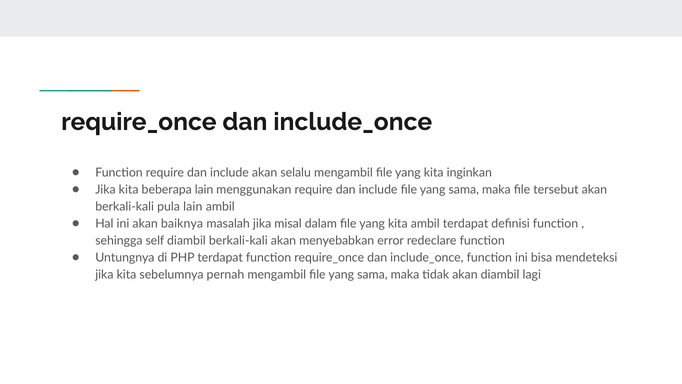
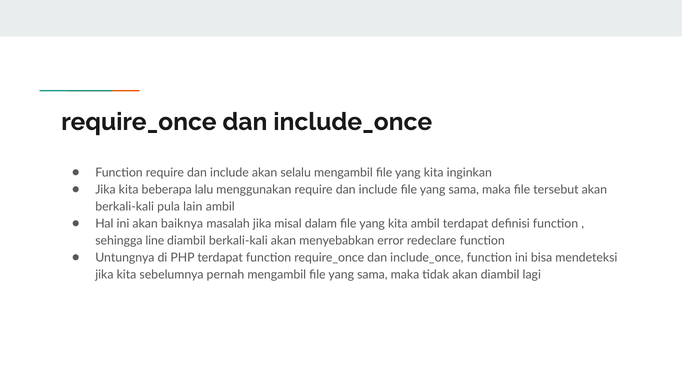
beberapa lain: lain -> lalu (204, 189)
self: self -> line (155, 240)
